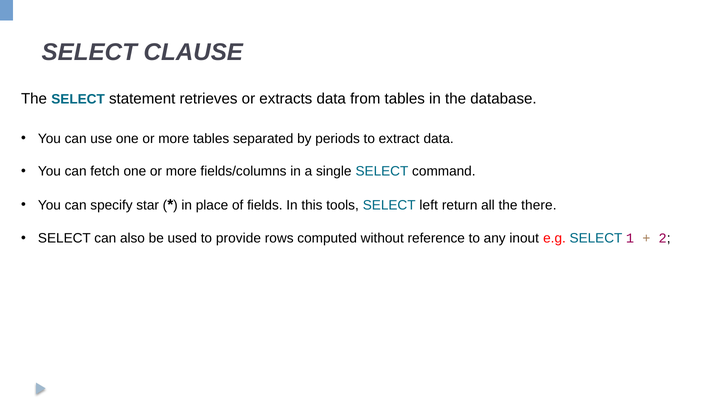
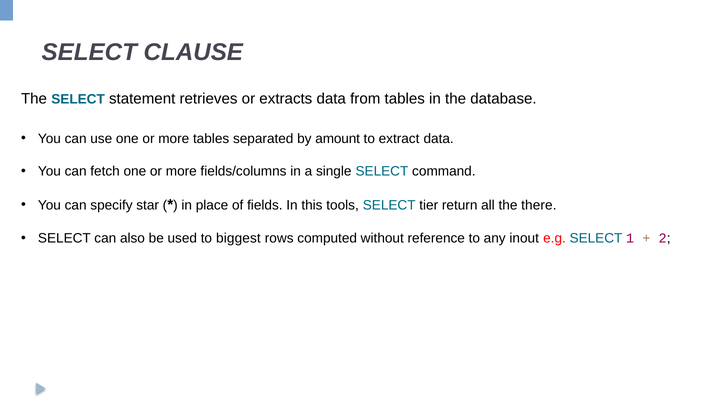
periods: periods -> amount (338, 139)
left: left -> tier (429, 205)
provide: provide -> biggest (238, 238)
